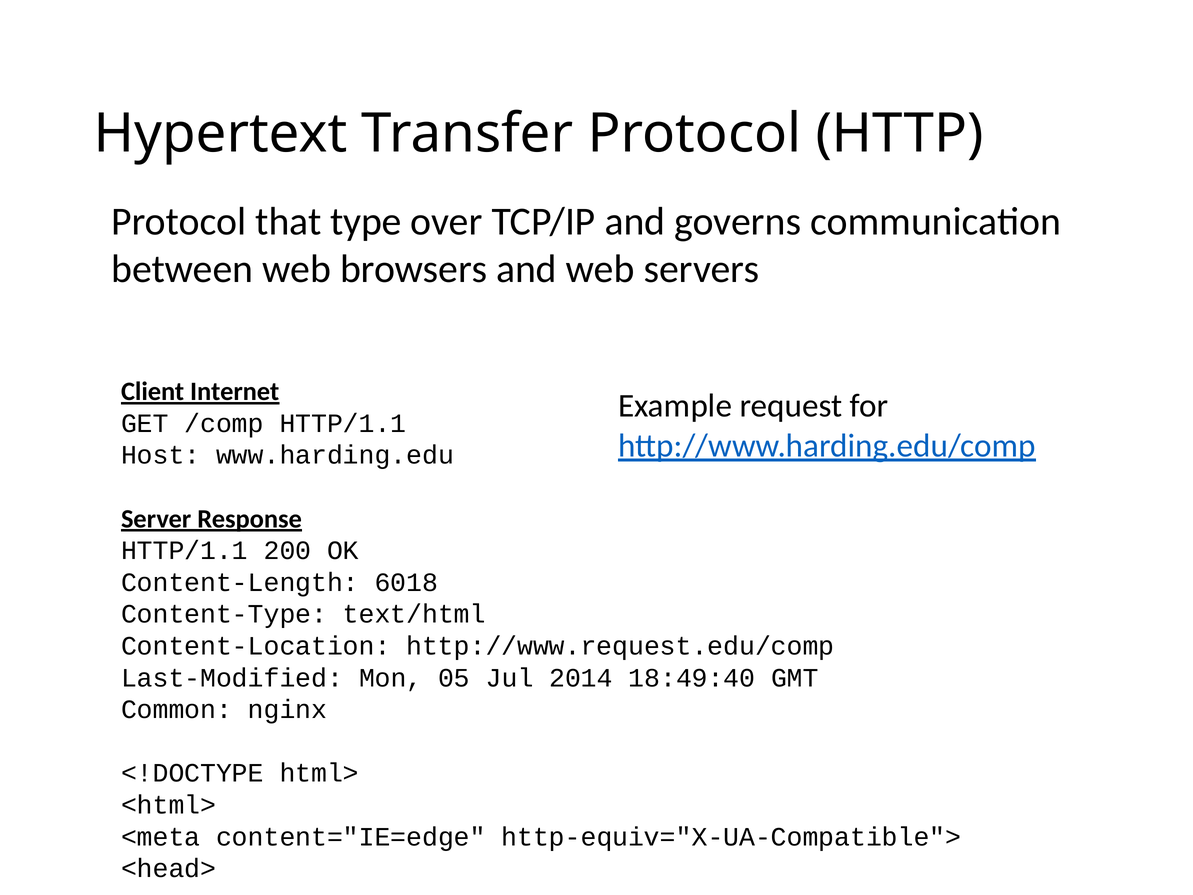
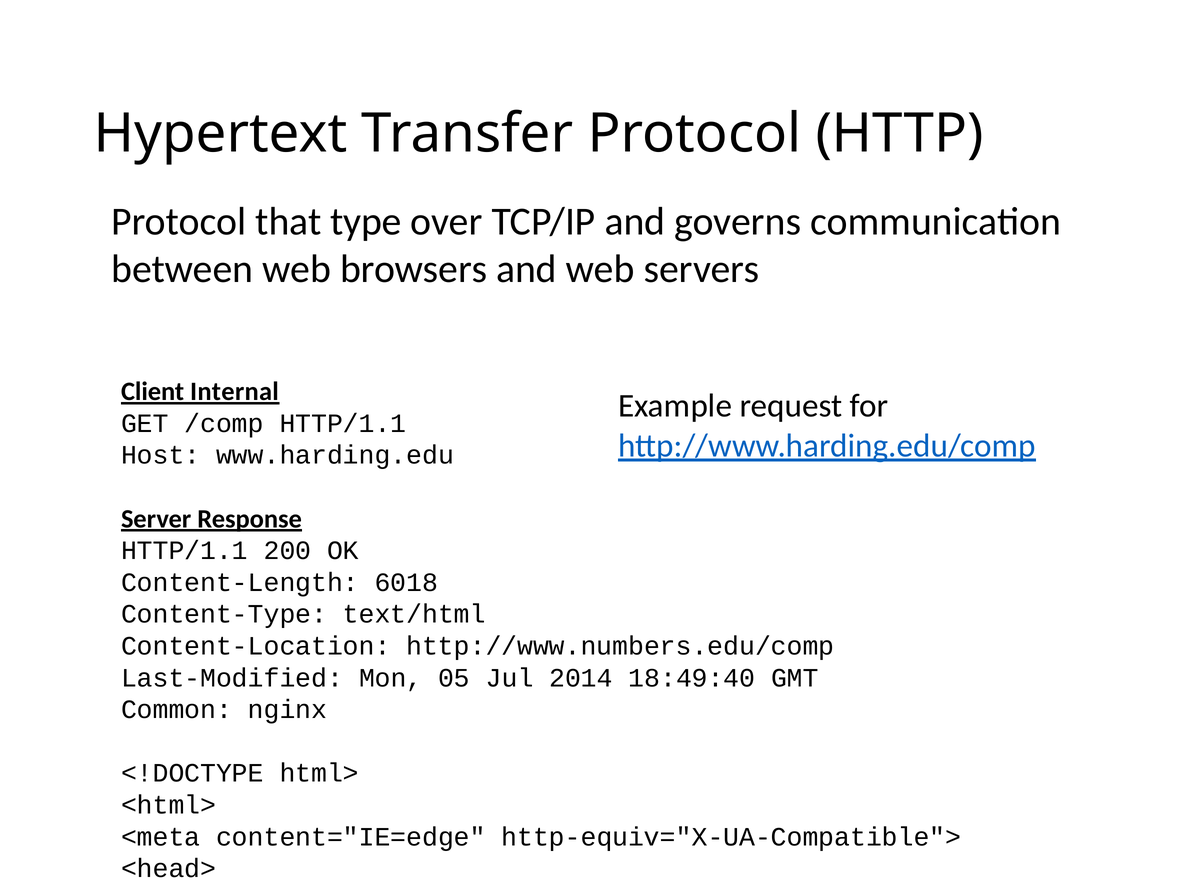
Internet: Internet -> Internal (234, 391)
http://www.request.edu/comp: http://www.request.edu/comp -> http://www.numbers.edu/comp (620, 646)
